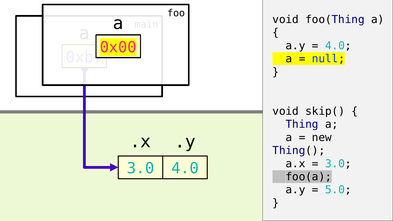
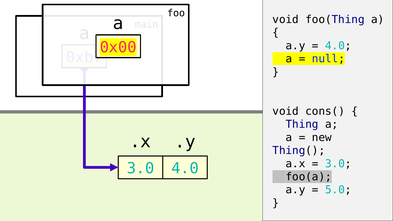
skip(: skip( -> cons( (325, 111)
